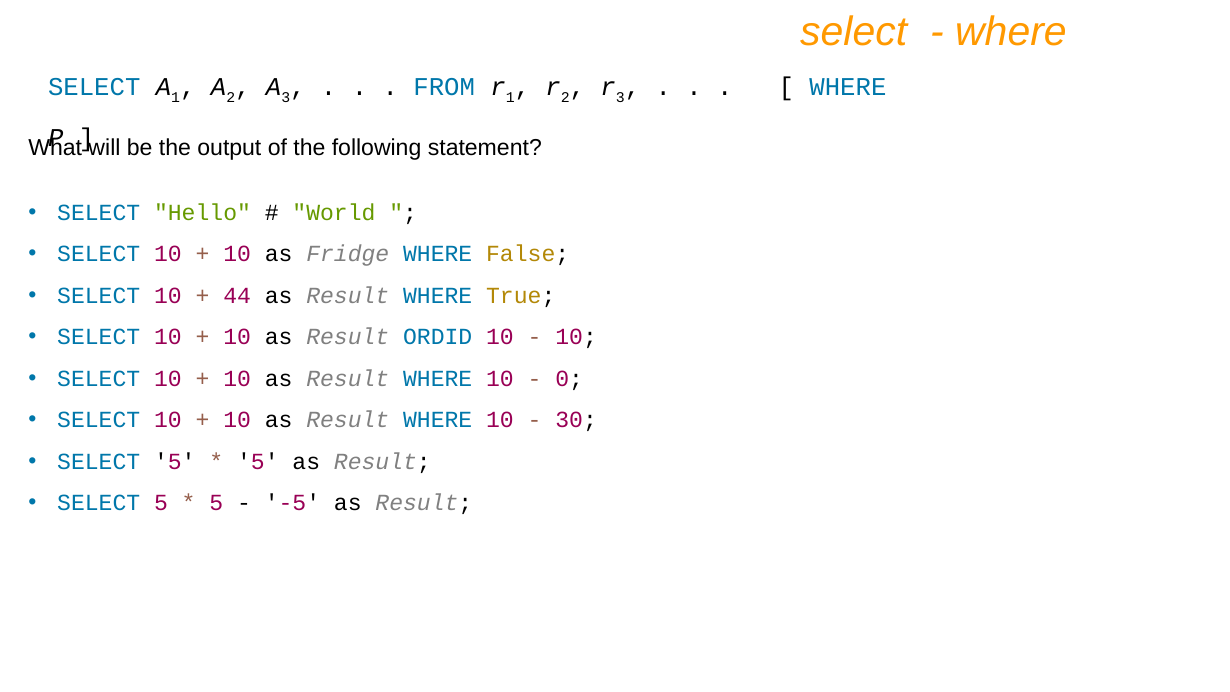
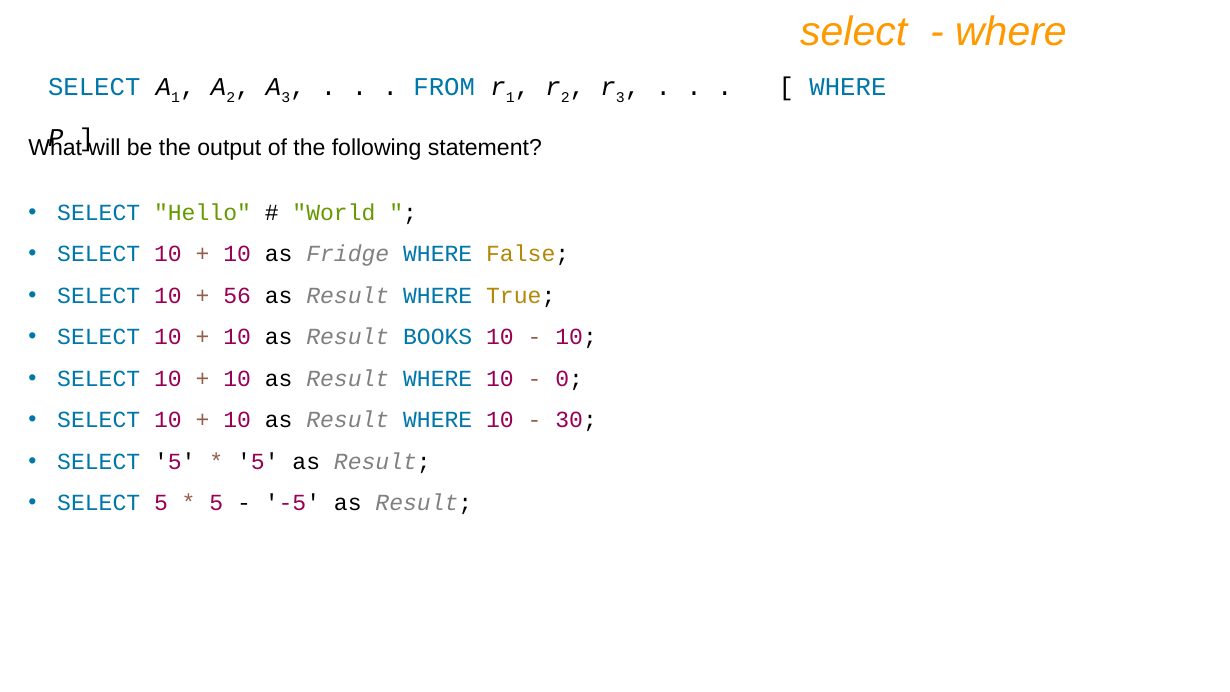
44: 44 -> 56 (237, 296)
ORDID: ORDID -> BOOKS (438, 337)
